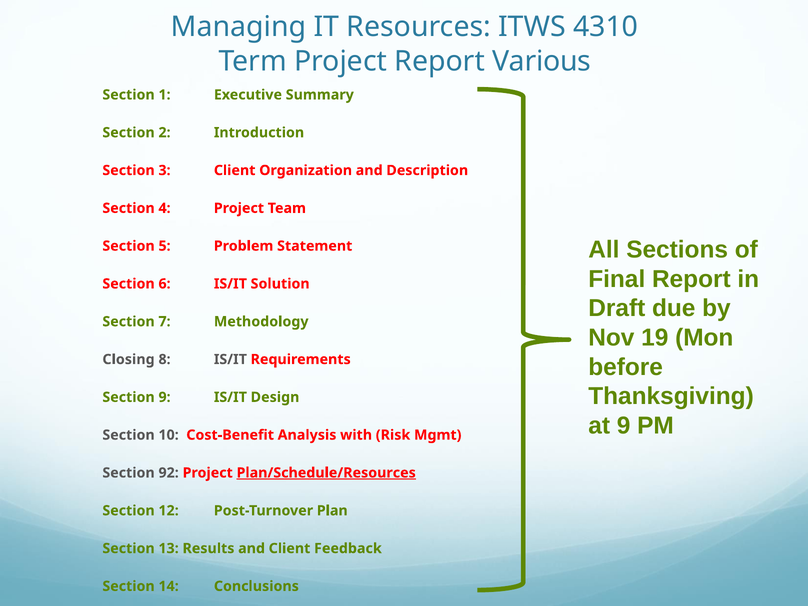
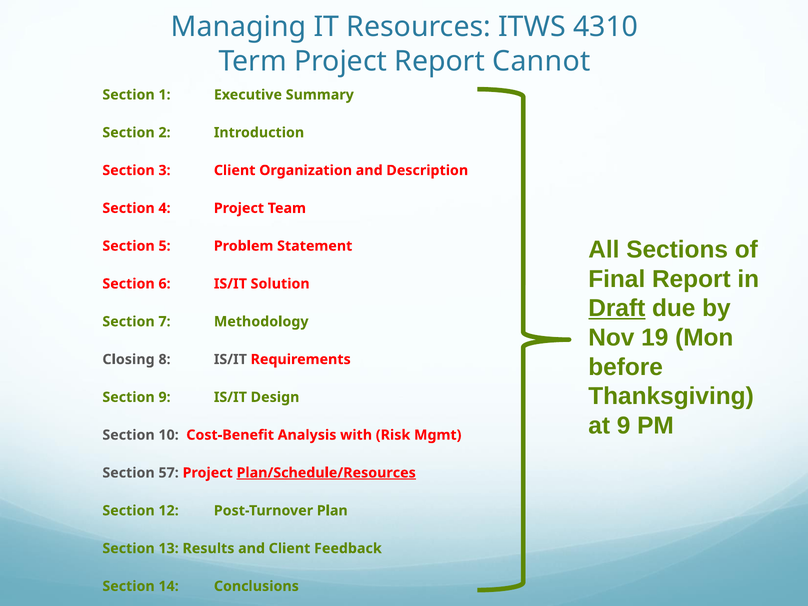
Various: Various -> Cannot (541, 61)
Draft underline: none -> present (617, 308)
92: 92 -> 57 (169, 473)
